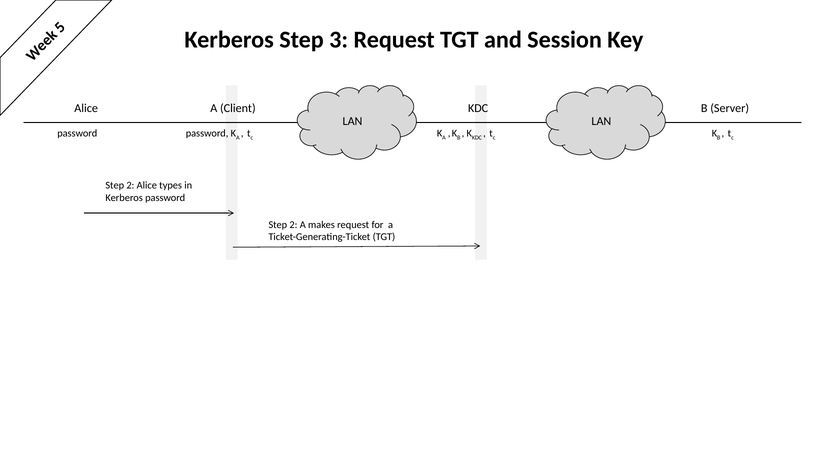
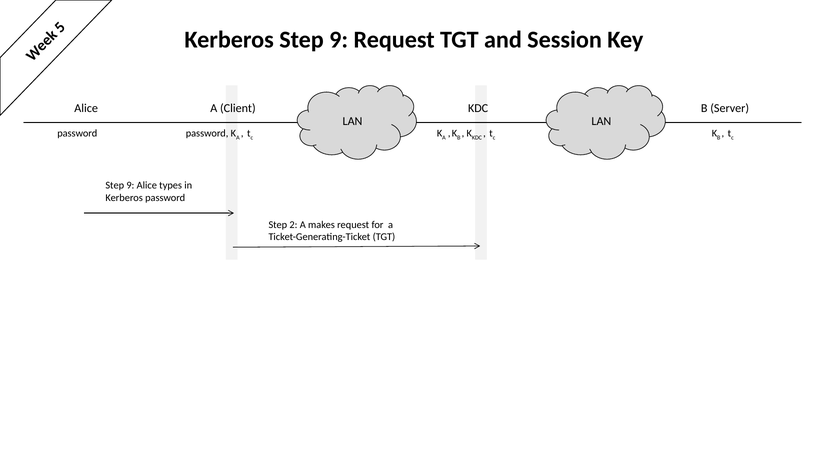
Kerberos Step 3: 3 -> 9 (339, 40)
2: 2 -> 9 (130, 185)
